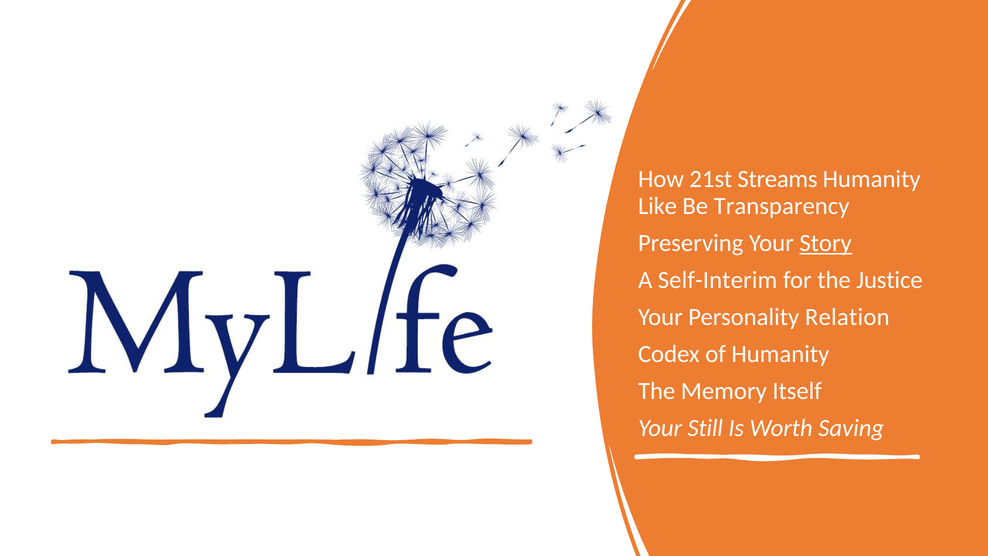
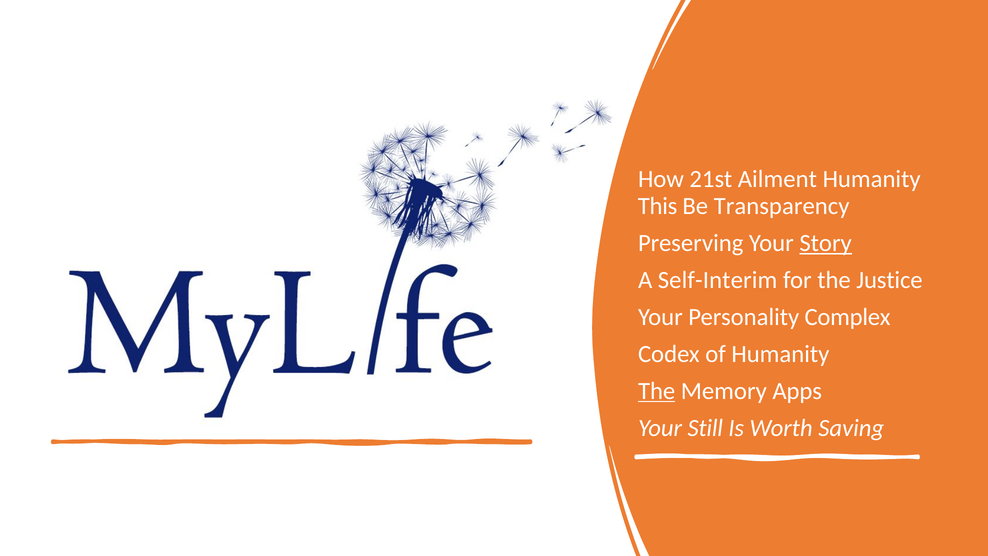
Streams: Streams -> Ailment (777, 179)
Like: Like -> This (658, 206)
Relation: Relation -> Complex (848, 317)
The underline: none -> present (657, 391)
Itself: Itself -> Apps (797, 391)
